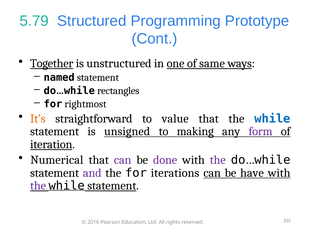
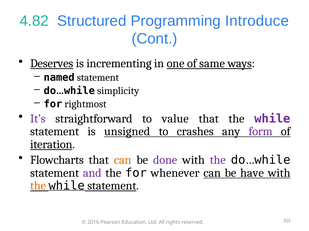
5.79: 5.79 -> 4.82 (34, 21)
Prototype: Prototype -> Introduce (257, 21)
Together: Together -> Deserves (52, 64)
unstructured: unstructured -> incrementing (119, 64)
rectangles: rectangles -> simplicity (118, 91)
It’s colour: orange -> purple (38, 119)
while colour: blue -> purple (272, 119)
making: making -> crashes (195, 132)
Numerical: Numerical -> Flowcharts (57, 160)
can colour: purple -> orange (123, 160)
iterations: iterations -> whenever (175, 173)
the colour: purple -> orange (38, 186)
